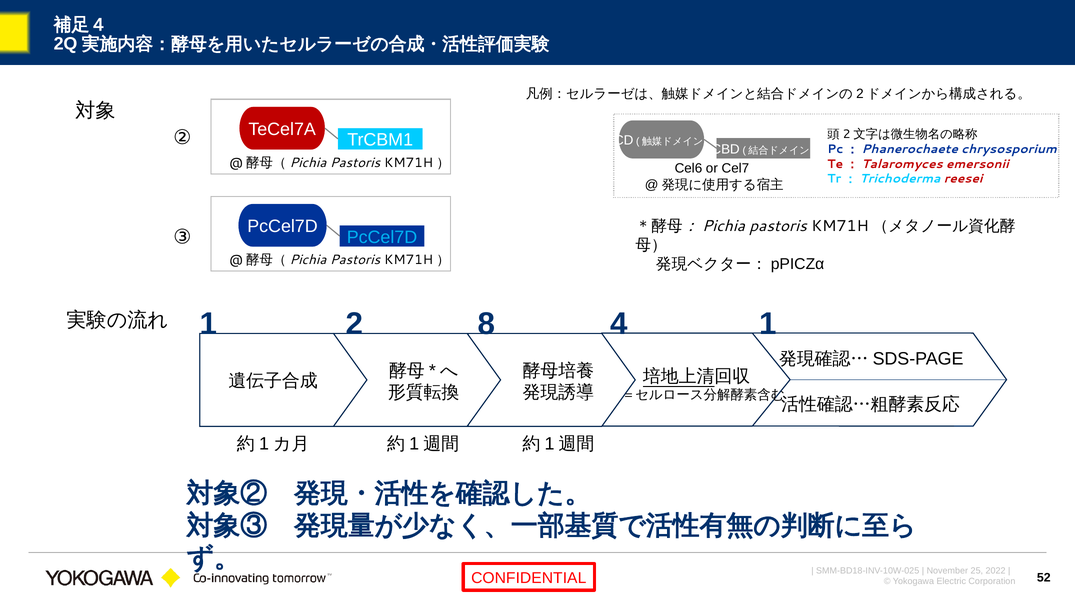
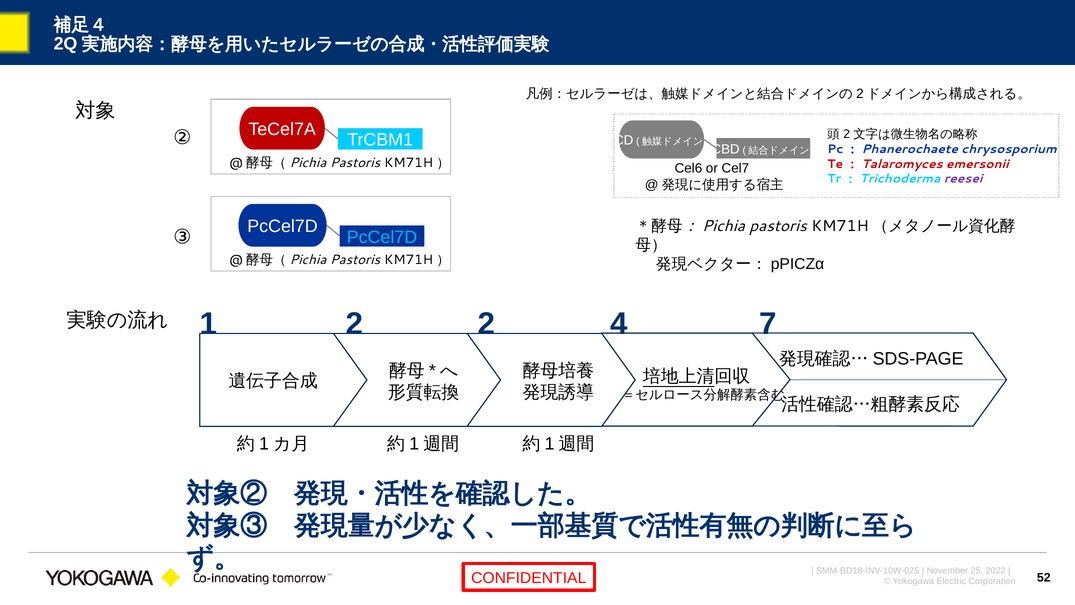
reesei colour: red -> purple (963, 179)
2 8: 8 -> 2 (486, 324)
4 1: 1 -> 7 (768, 324)
